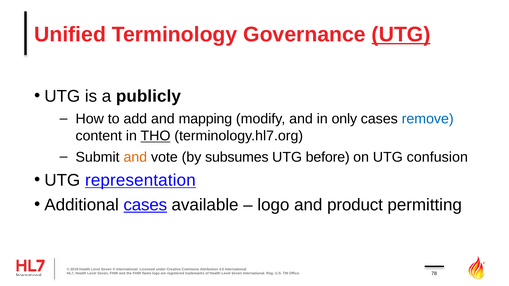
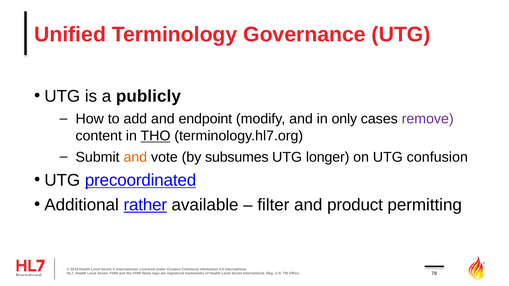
UTG underline: present -> none (401, 35)
mapping: mapping -> endpoint (205, 119)
remove colour: blue -> purple (428, 119)
before: before -> longer (328, 157)
representation: representation -> precoordinated (141, 180)
Additional cases: cases -> rather (145, 205)
logo: logo -> filter (273, 205)
